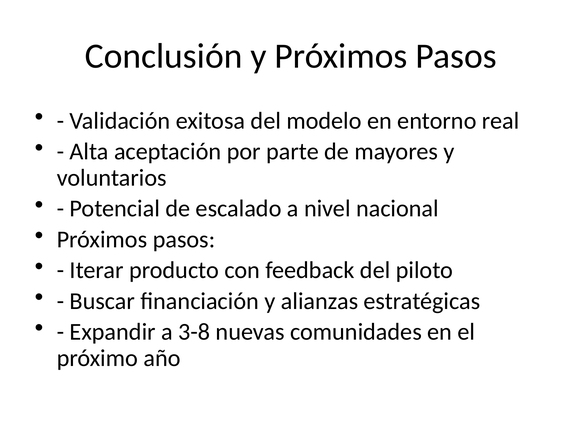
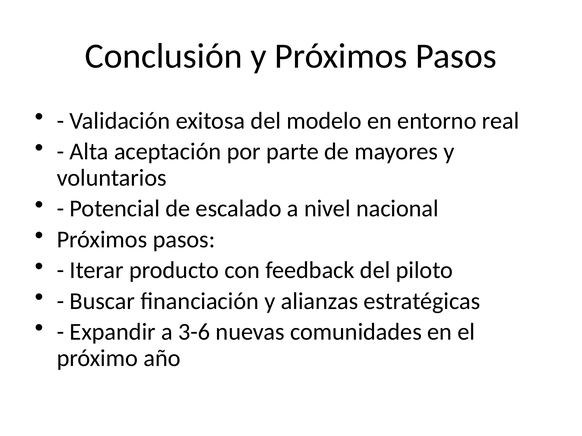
3-8: 3-8 -> 3-6 (194, 332)
